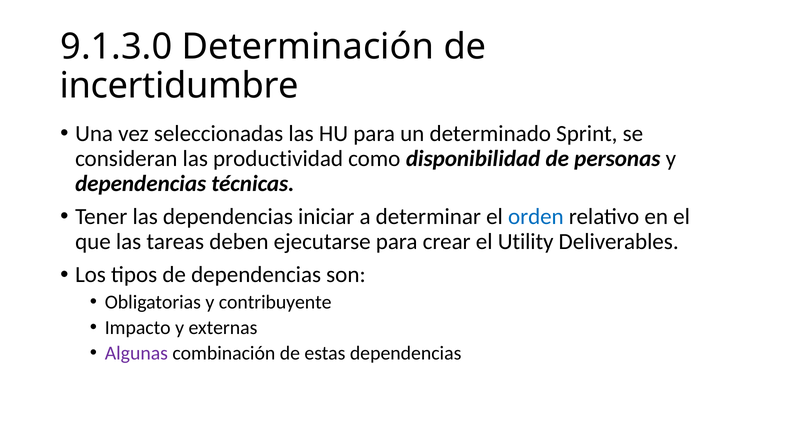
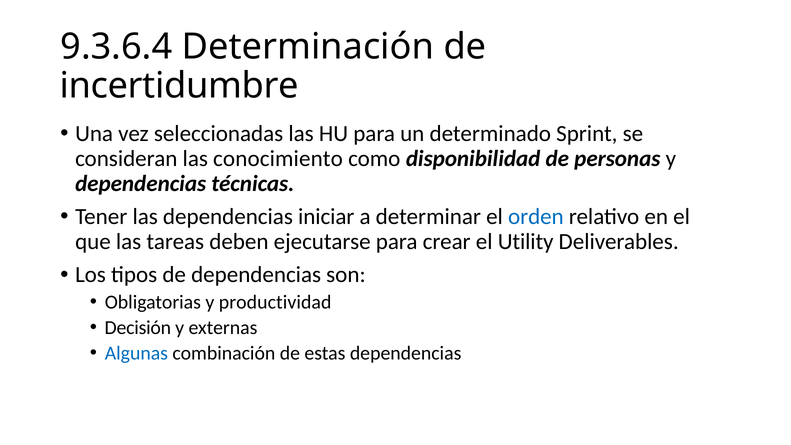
9.1.3.0: 9.1.3.0 -> 9.3.6.4 (116, 47)
productividad: productividad -> conocimiento (278, 159)
contribuyente: contribuyente -> productividad (275, 302)
Impacto: Impacto -> Decisión (138, 328)
Algunas colour: purple -> blue (136, 353)
